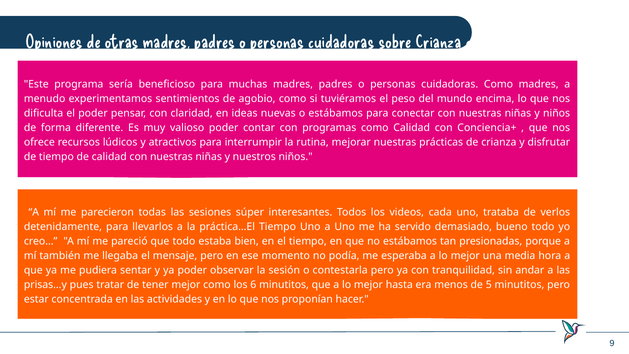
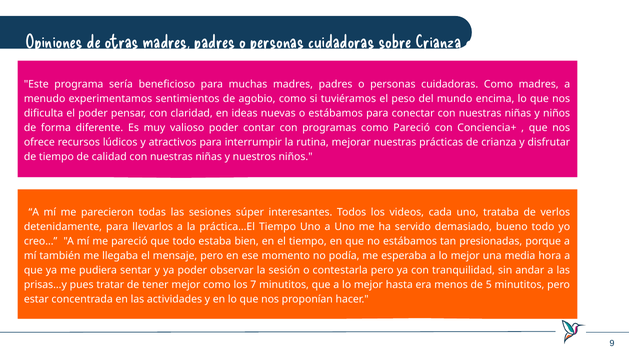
como Calidad: Calidad -> Pareció (412, 128)
6: 6 -> 7 (253, 284)
